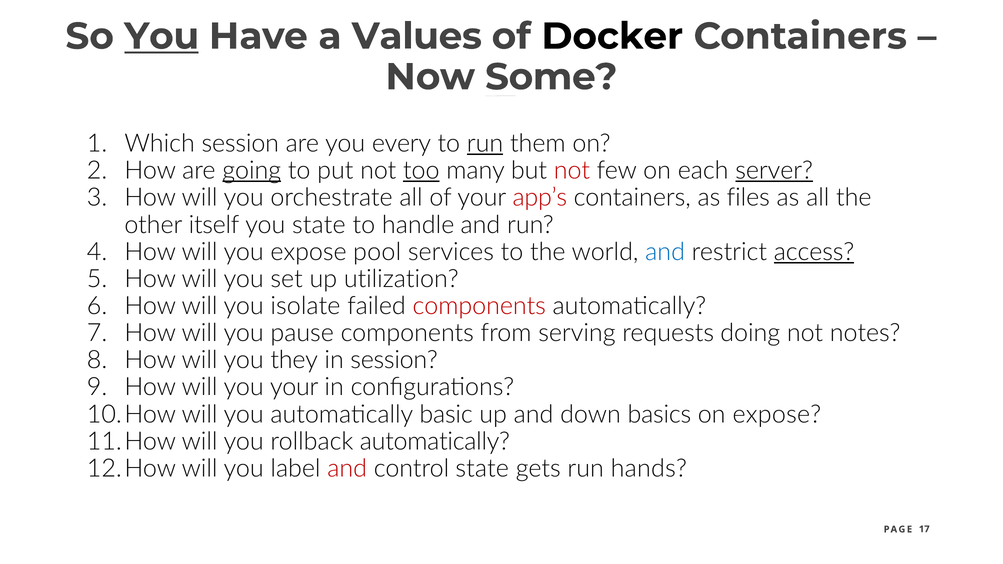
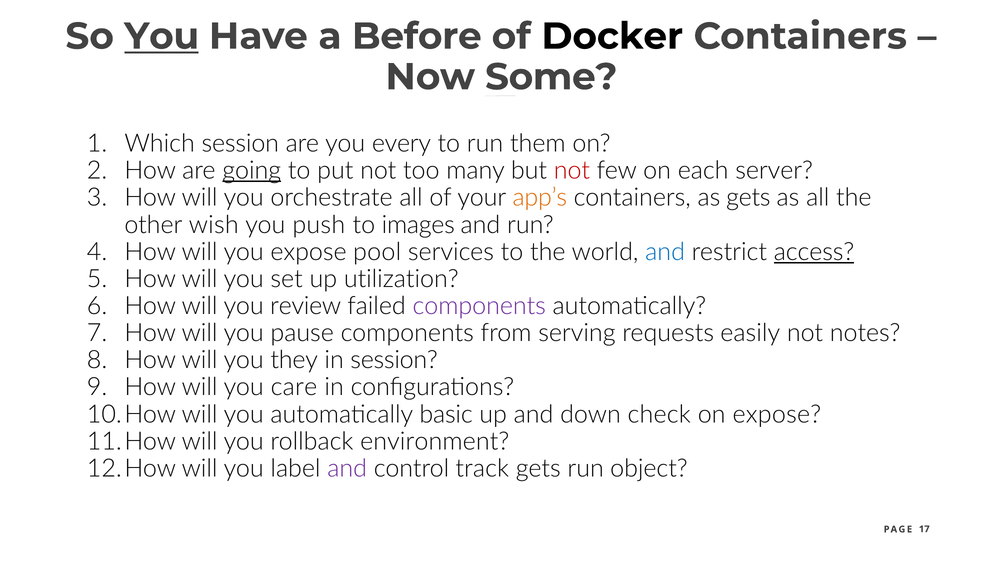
Values: Values -> Before (417, 36)
run underline: present -> none (485, 144)
too underline: present -> none (421, 171)
server underline: present -> none (774, 171)
app’s colour: red -> orange (540, 198)
as files: files -> gets (748, 198)
itself: itself -> wish (214, 225)
you state: state -> push (319, 225)
handle: handle -> images (418, 225)
isolate: isolate -> review (306, 306)
components colour: red -> purple (479, 306)
doing: doing -> easily (750, 333)
you your: your -> care (294, 387)
basics: basics -> check (659, 414)
rollback automatically: automatically -> environment (435, 441)
and colour: red -> purple (347, 469)
control state: state -> track (482, 469)
hands: hands -> object (649, 469)
